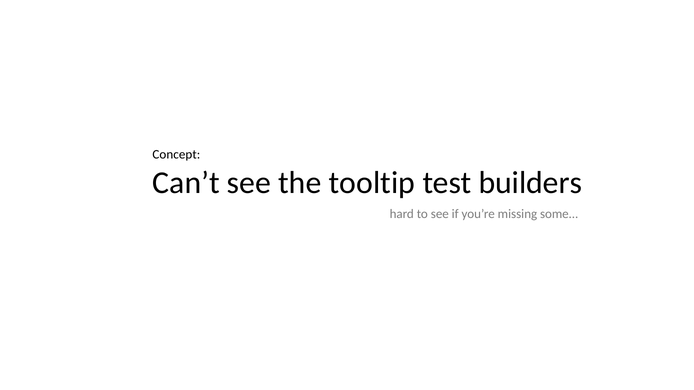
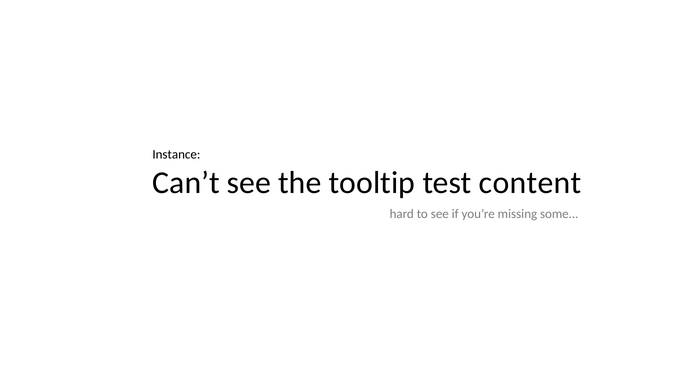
Concept: Concept -> Instance (176, 155)
builders: builders -> content (530, 183)
